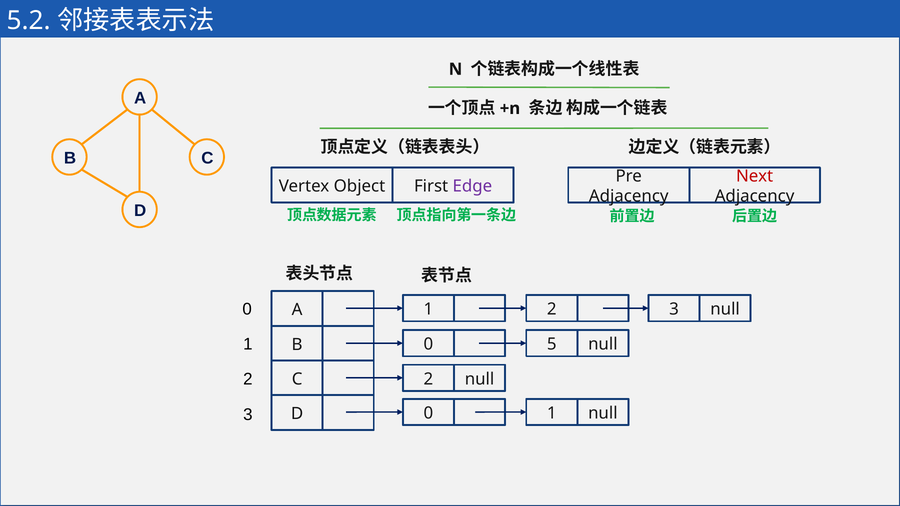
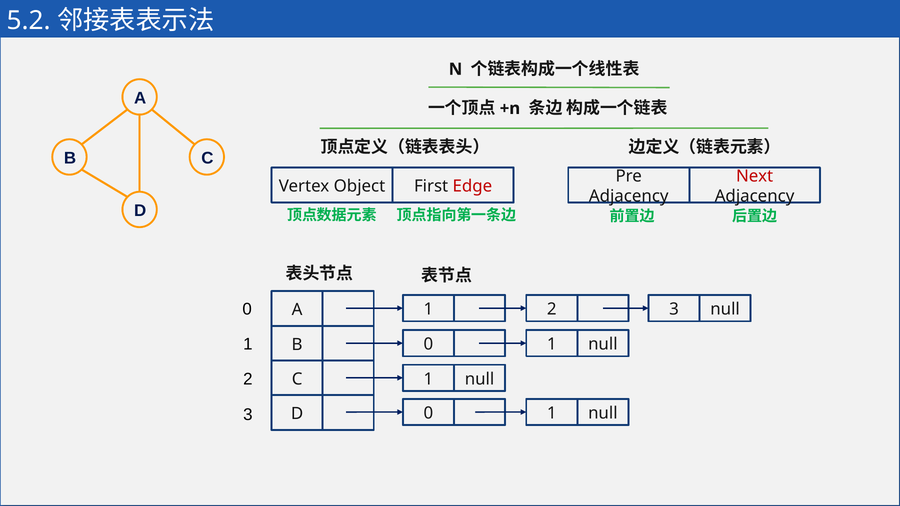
Edge colour: purple -> red (472, 186)
B 0 5: 5 -> 1 (552, 345)
C 2: 2 -> 1 (428, 379)
